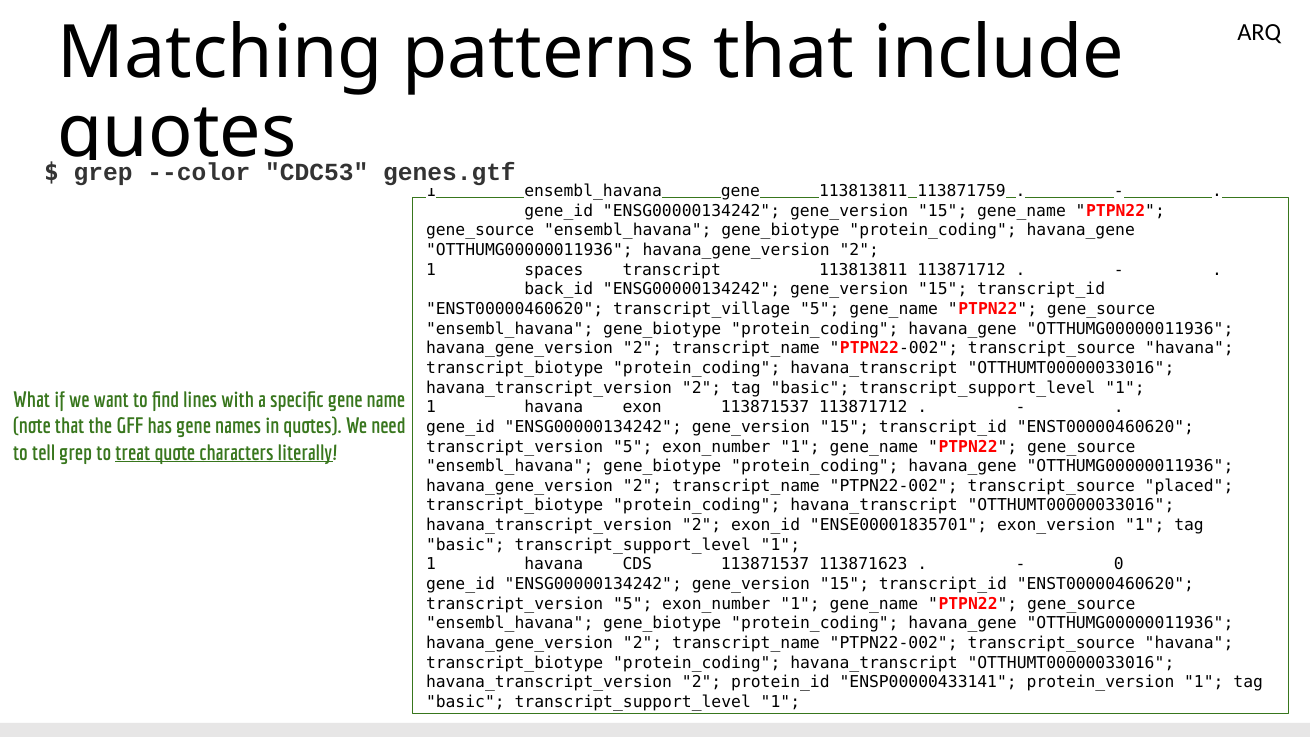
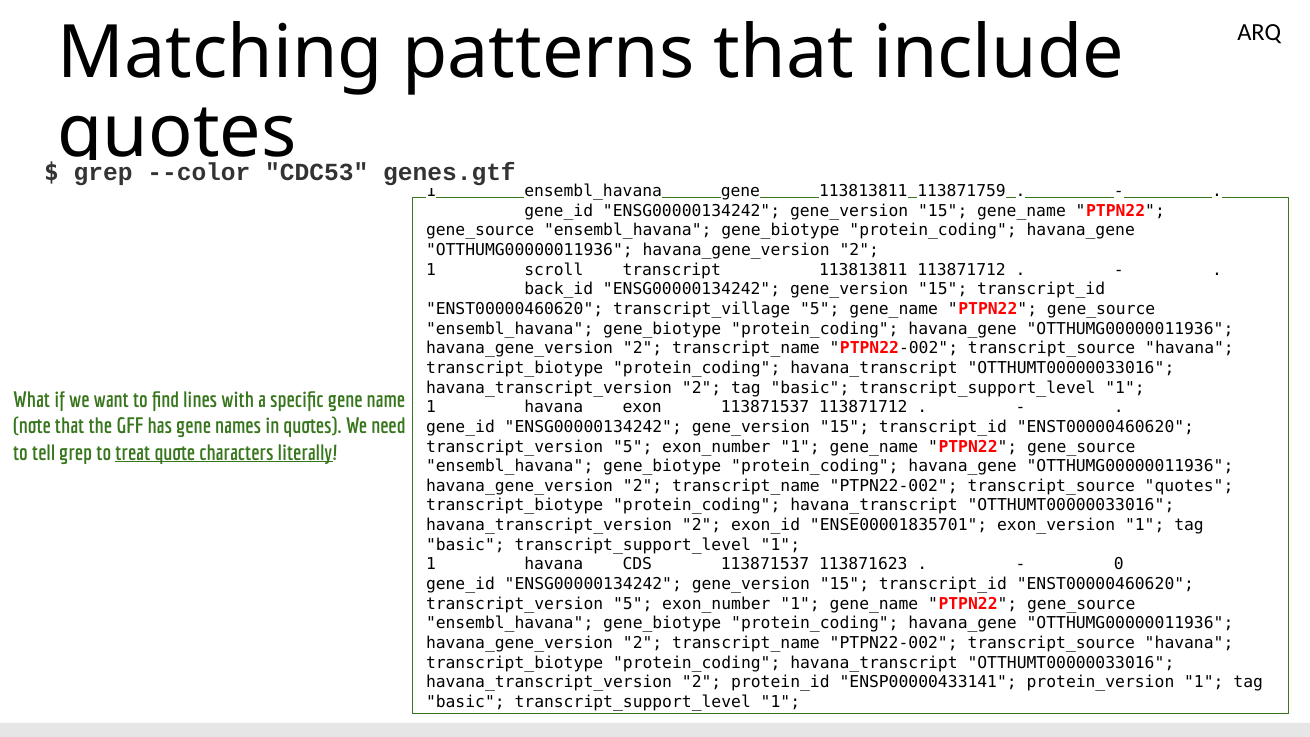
spaces: spaces -> scroll (554, 270)
transcript_source placed: placed -> quotes (1189, 486)
